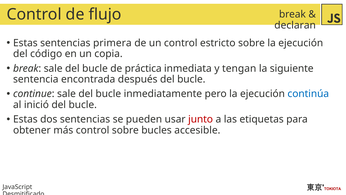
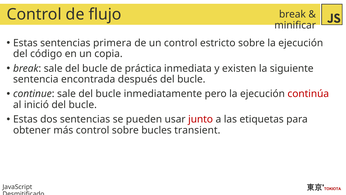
declaran: declaran -> minificar (295, 25)
tengan: tengan -> existen (239, 68)
continúa colour: blue -> red (308, 94)
accesible: accesible -> transient (197, 130)
